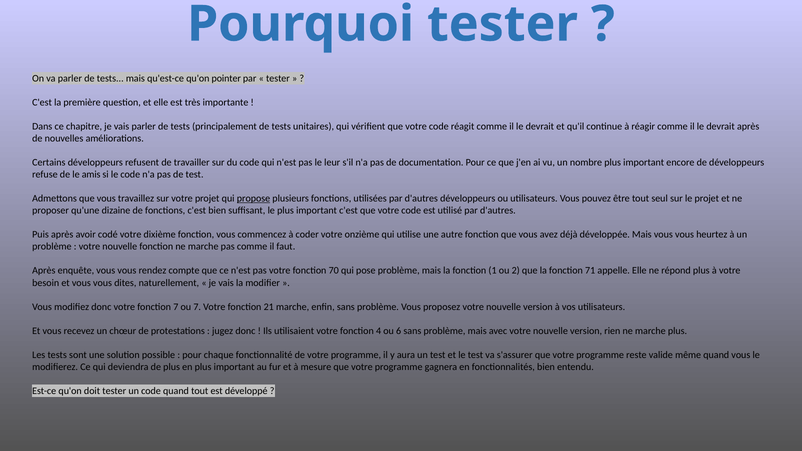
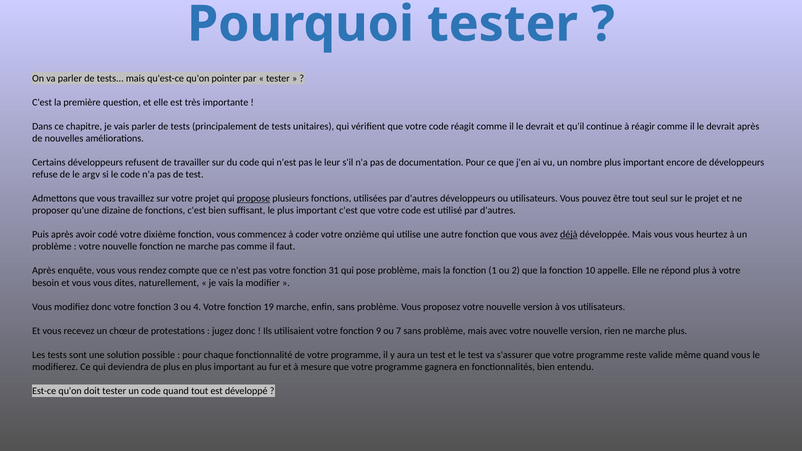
amis: amis -> argv (91, 175)
déjà underline: none -> present (569, 235)
70: 70 -> 31 (334, 271)
71: 71 -> 10 (590, 271)
fonction 7: 7 -> 3 (176, 307)
ou 7: 7 -> 4 (197, 307)
21: 21 -> 19 (269, 307)
4: 4 -> 9 (379, 331)
6: 6 -> 7 (399, 331)
